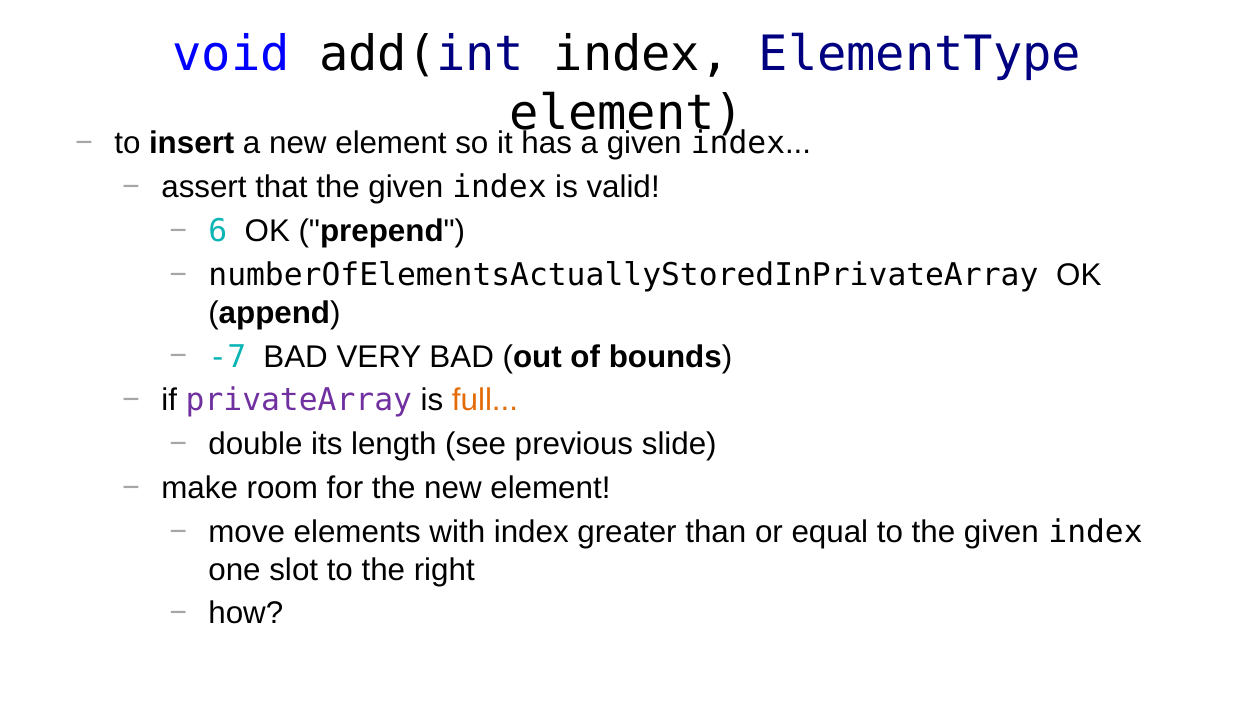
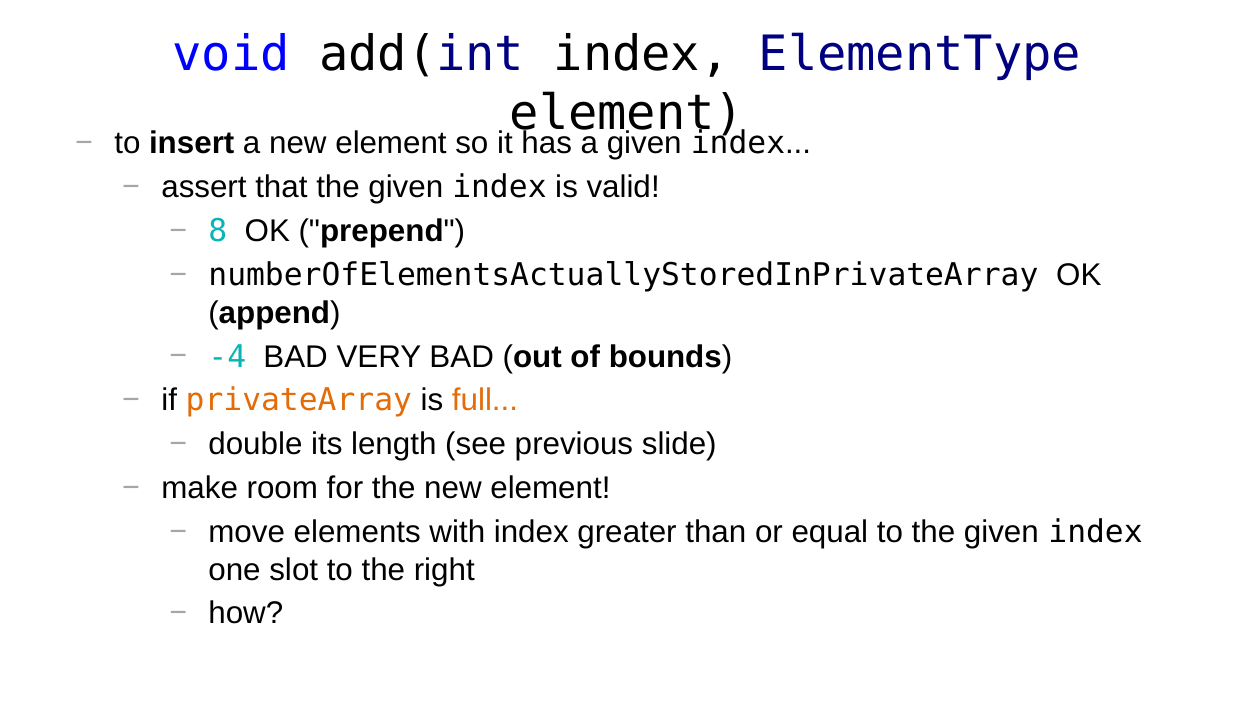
6: 6 -> 8 (218, 231)
-7: -7 -> -4 (227, 357)
privateArray colour: purple -> orange (299, 401)
